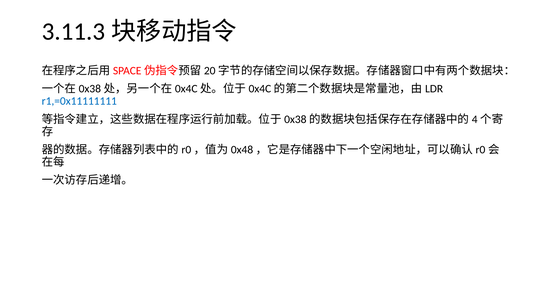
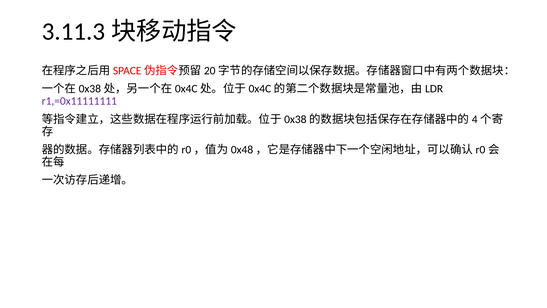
r1,=0x11111111 colour: blue -> purple (79, 101)
